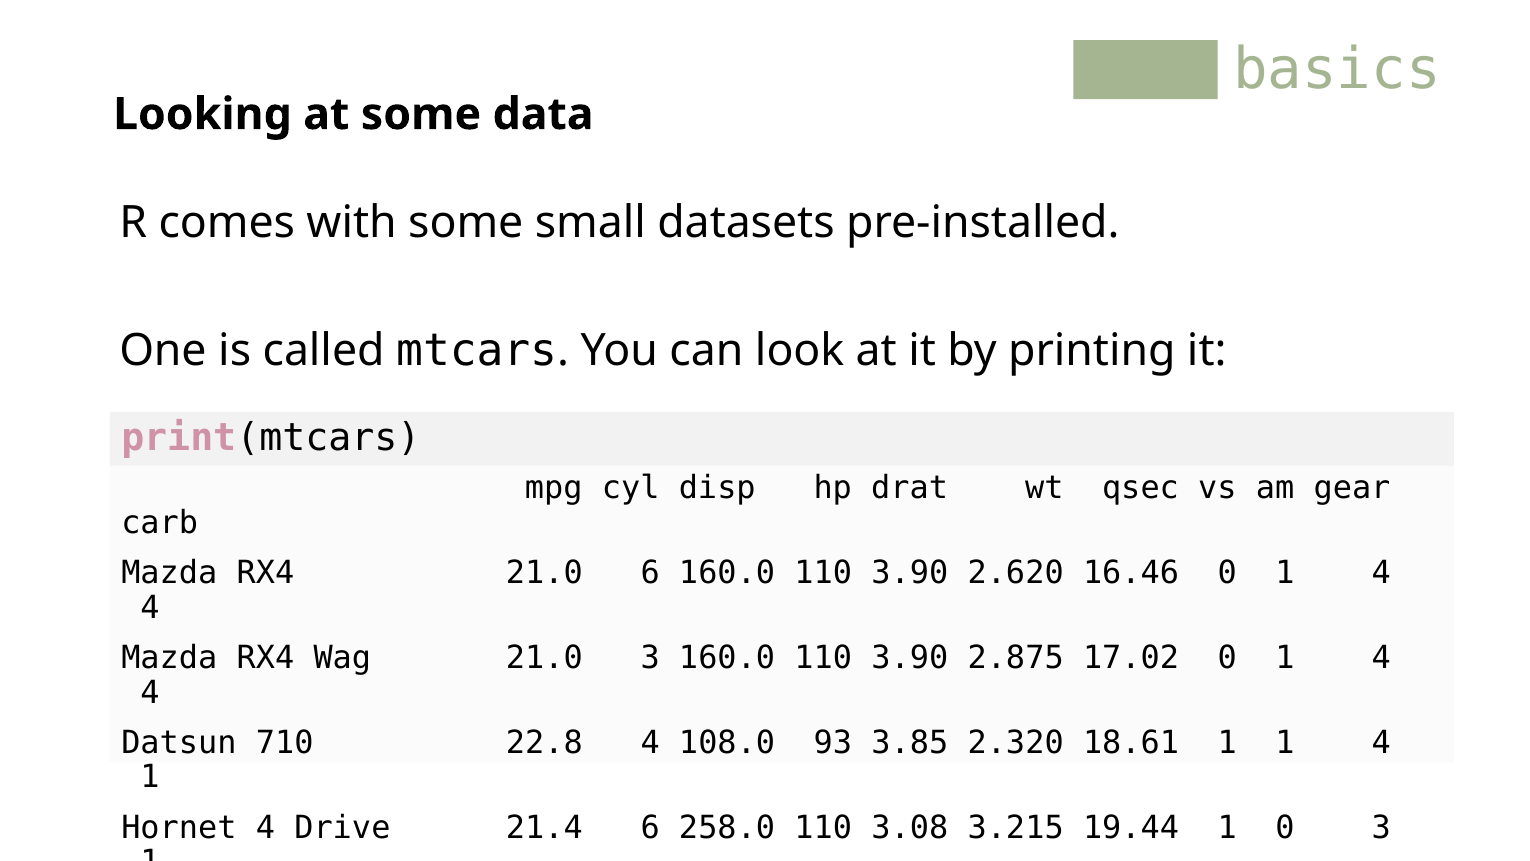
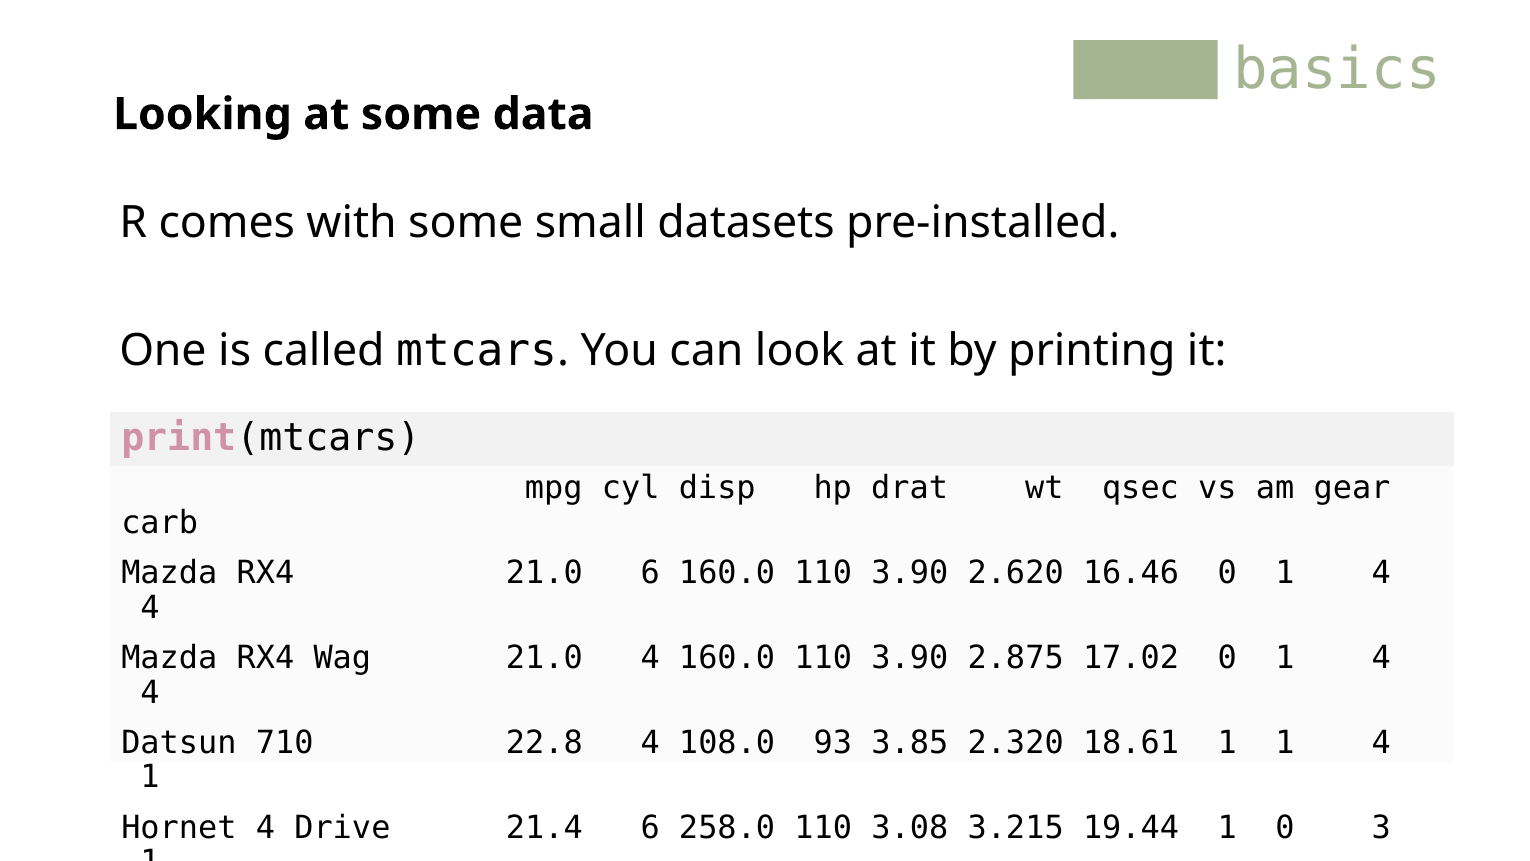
21.0 3: 3 -> 4 (650, 658)
